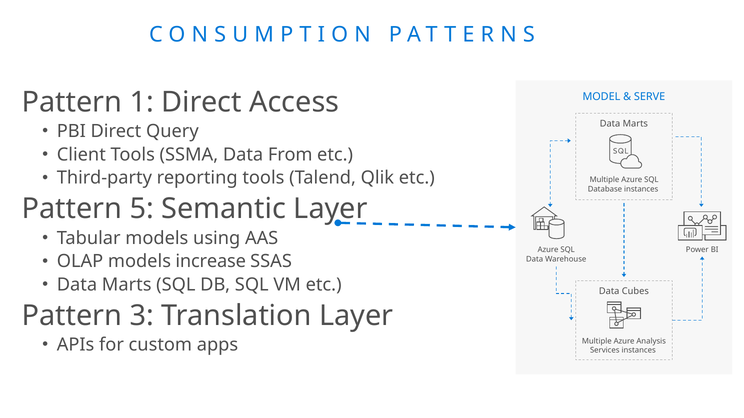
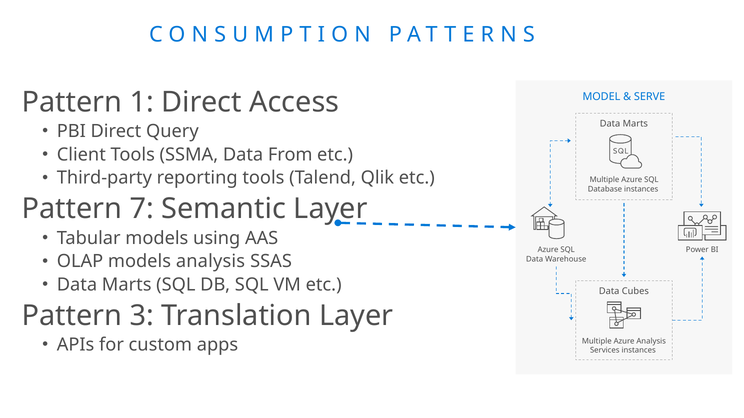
5: 5 -> 7 (142, 209)
models increase: increase -> analysis (210, 262)
